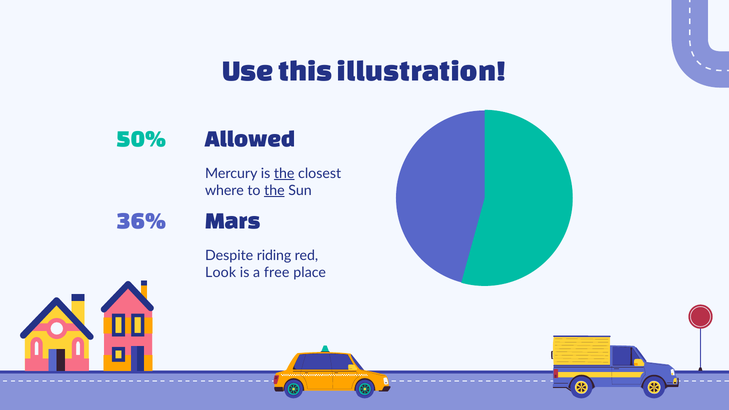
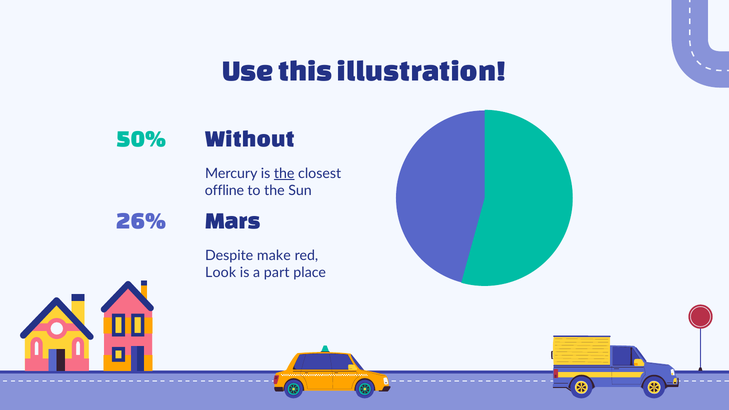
Allowed: Allowed -> Without (250, 139)
where: where -> offline (224, 191)
the underline: present -> none (274, 191)
36%: 36% -> 26% (141, 221)
riding: riding -> make (274, 256)
free: free -> part (277, 273)
